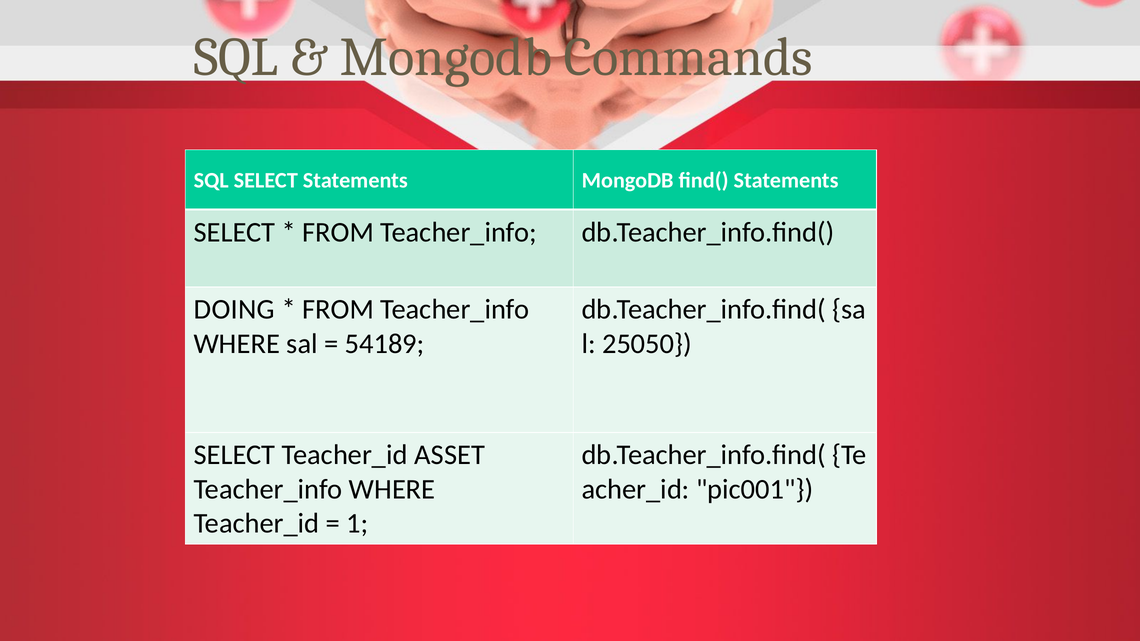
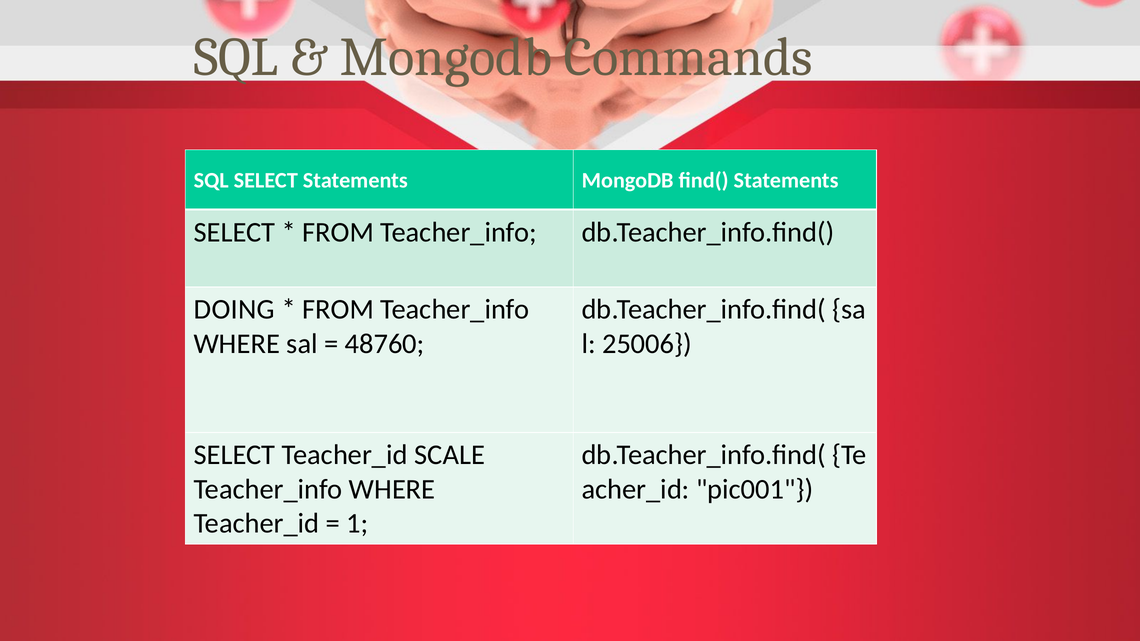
54189: 54189 -> 48760 (385, 344)
25050: 25050 -> 25006 (647, 344)
ASSET: ASSET -> SCALE (450, 455)
